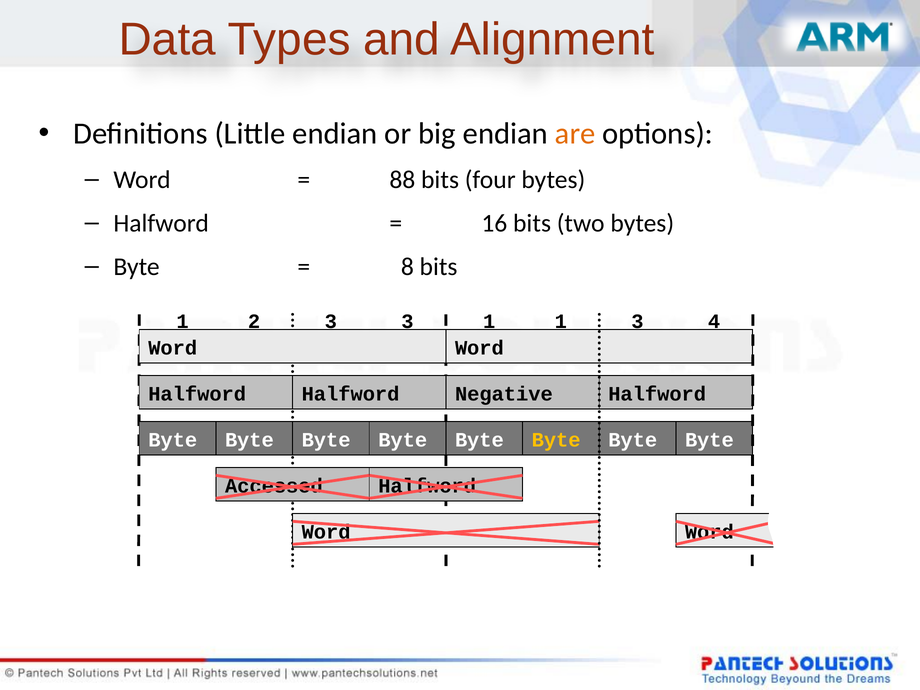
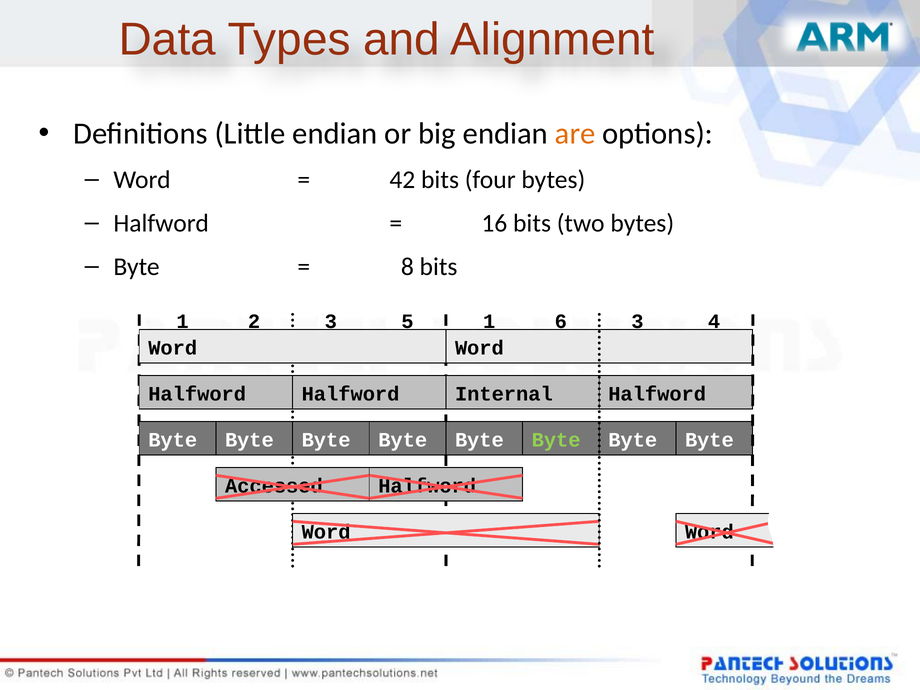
88: 88 -> 42 (402, 180)
3 3: 3 -> 5 (407, 322)
1 1: 1 -> 6 (561, 322)
Negative: Negative -> Internal (504, 394)
Byte colour: yellow -> light green (556, 440)
